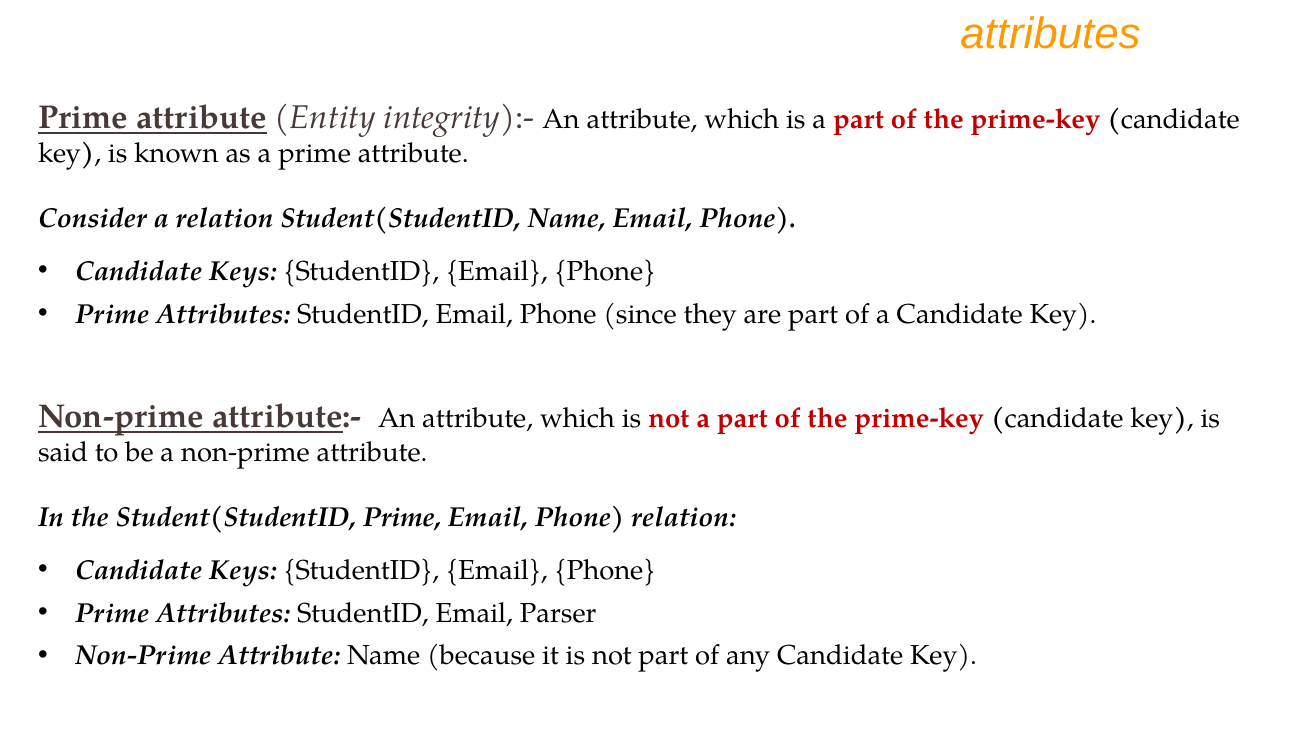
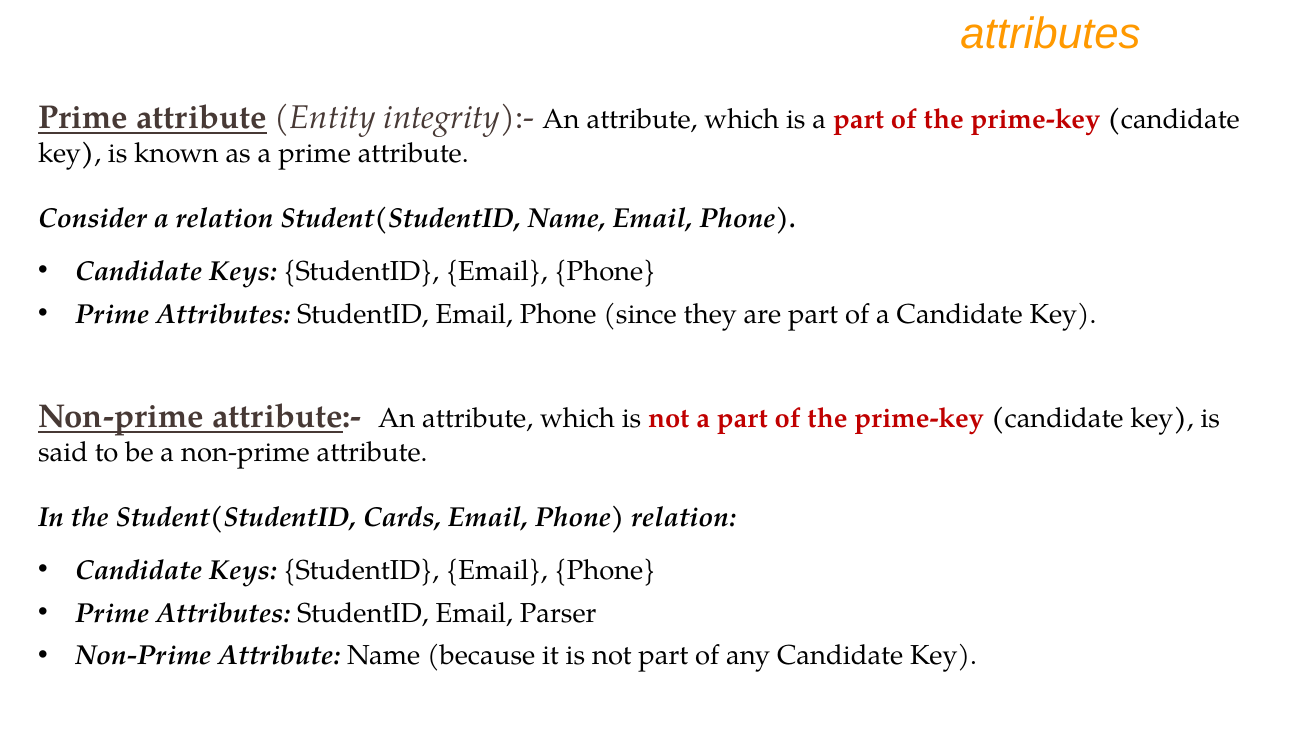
Student(StudentID Prime: Prime -> Cards (402, 518)
